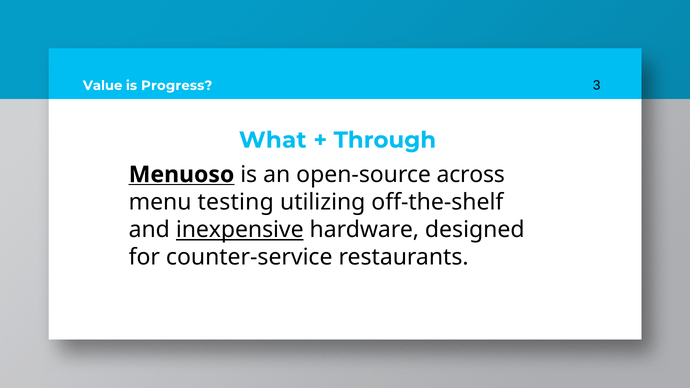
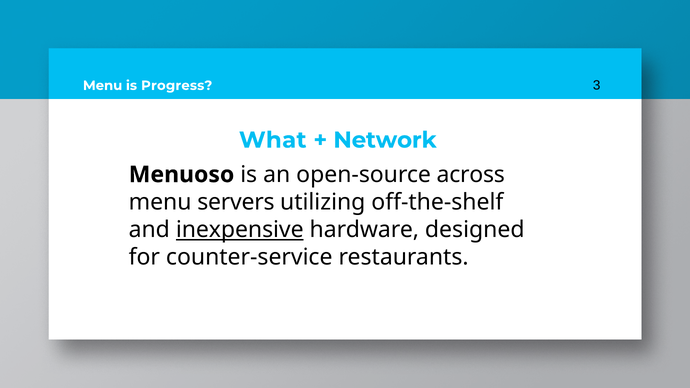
Value: Value -> Menu (103, 86)
Through: Through -> Network (385, 140)
Menuoso underline: present -> none (182, 175)
testing: testing -> servers (236, 202)
